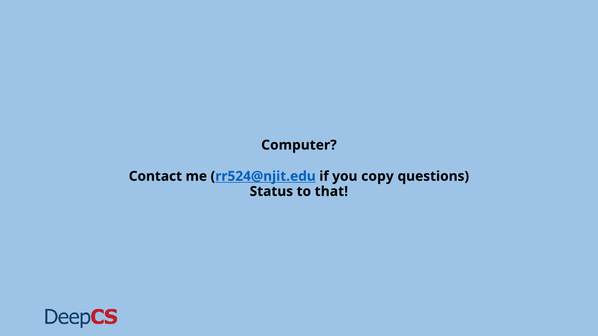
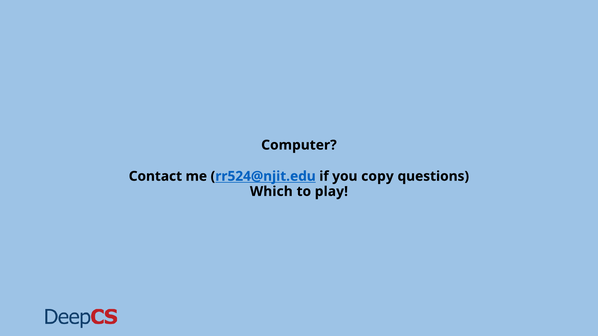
Status: Status -> Which (271, 192)
that: that -> play (331, 192)
